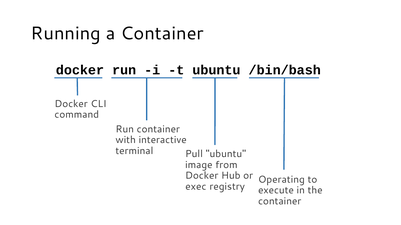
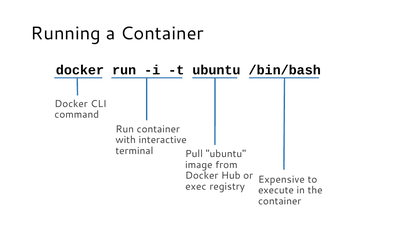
Operating: Operating -> Expensive (281, 180)
